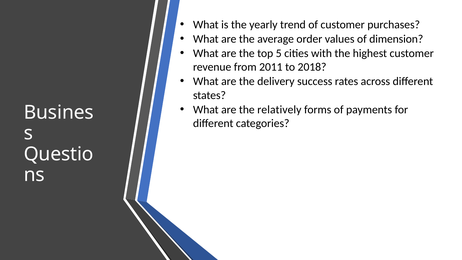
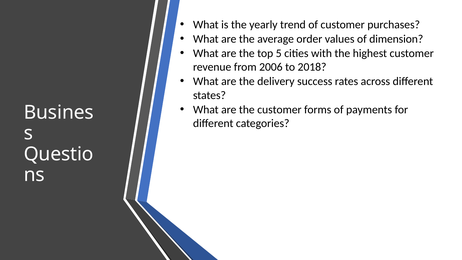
2011: 2011 -> 2006 (271, 67)
the relatively: relatively -> customer (279, 110)
